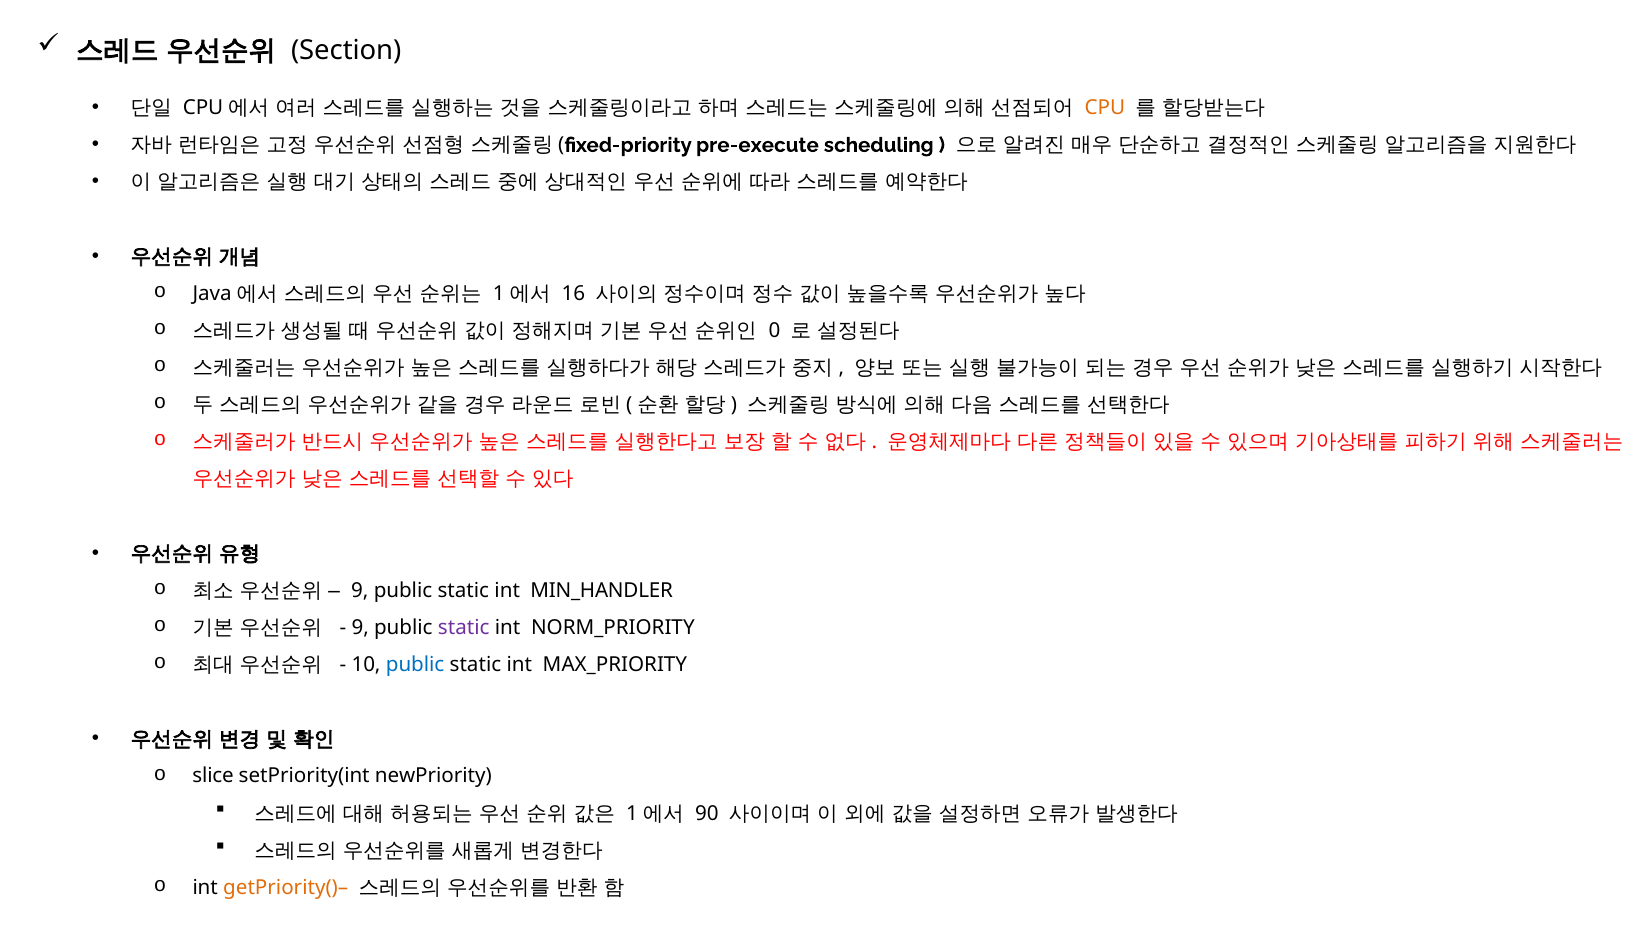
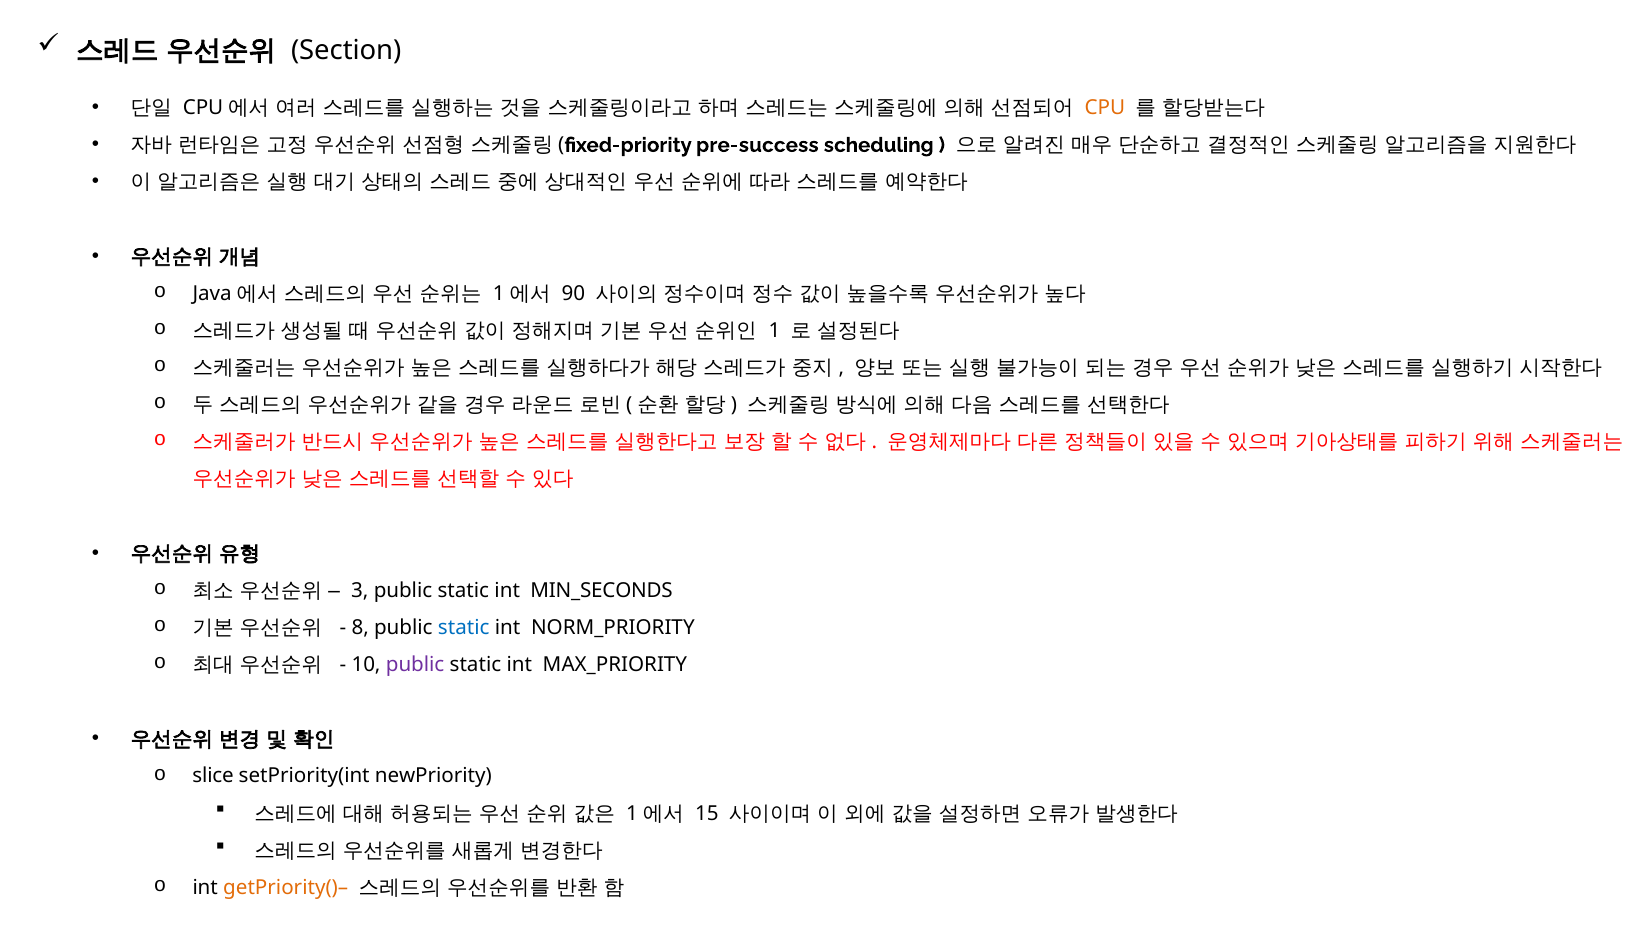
pre-execute: pre-execute -> pre-success (757, 145)
16: 16 -> 90 (574, 294)
0: 0 -> 1 (774, 331)
9: 9 -> 3 (360, 591)
MIN_HANDLER: MIN_HANDLER -> MIN_SECONDS (602, 591)
9: 9 -> 8 (360, 628)
static colour: purple -> blue (464, 628)
public colour: blue -> purple (415, 665)
90: 90 -> 15 (707, 813)
